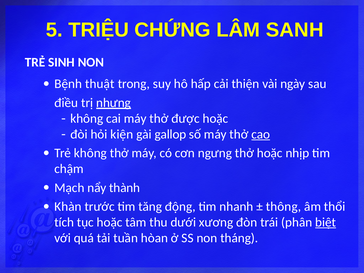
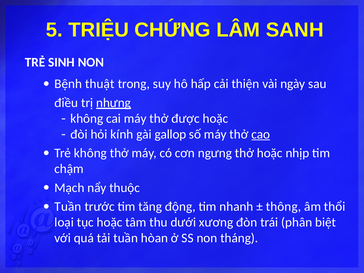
kiện: kiện -> kính (122, 134)
thành: thành -> thuộc (125, 188)
Khàn: Khàn -> Tuần (68, 206)
tích: tích -> loại (64, 222)
biệt underline: present -> none (326, 222)
